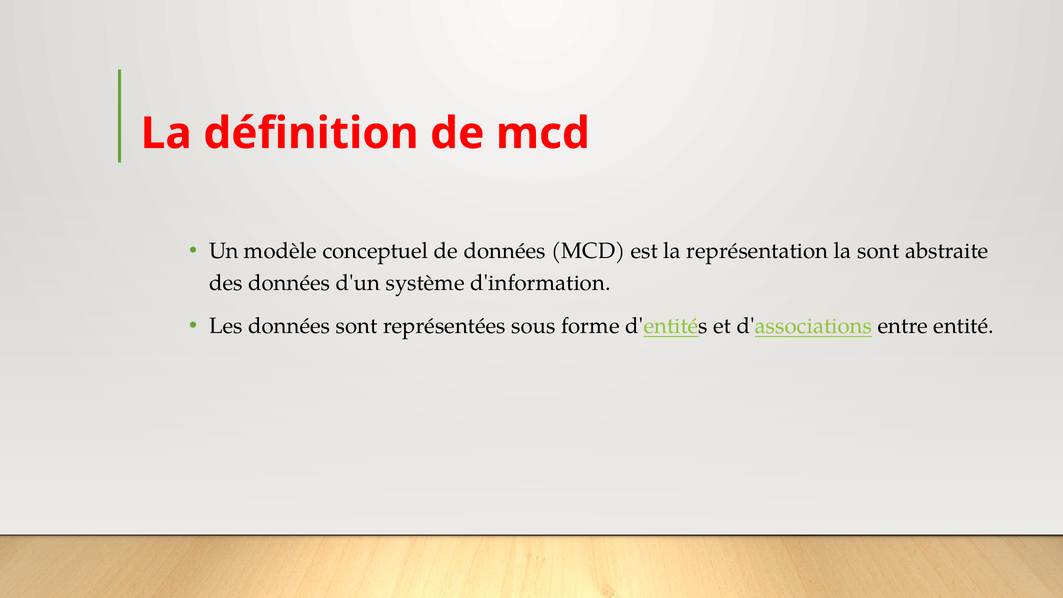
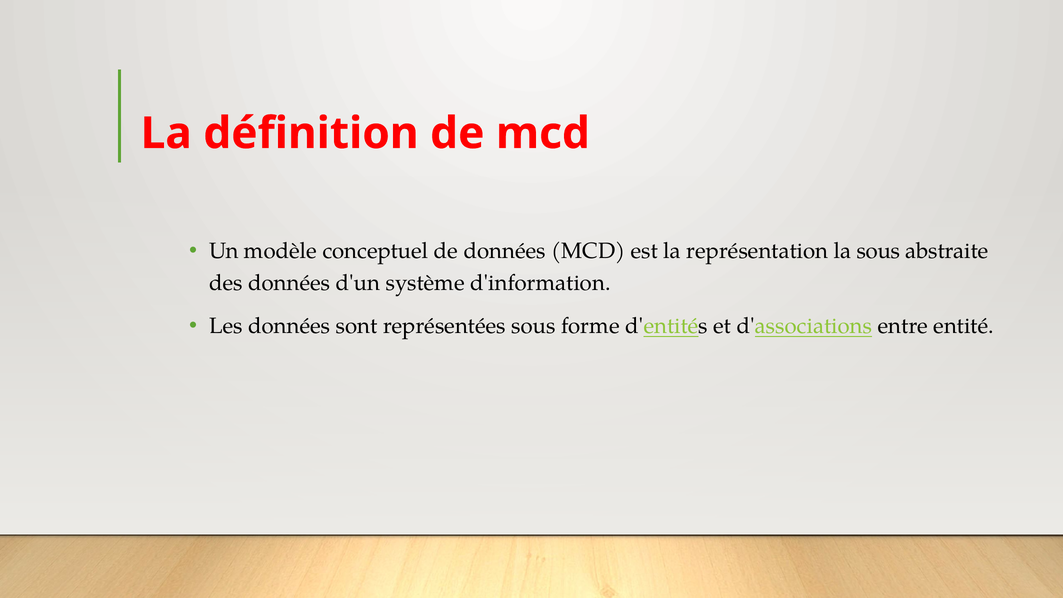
la sont: sont -> sous (878, 251)
